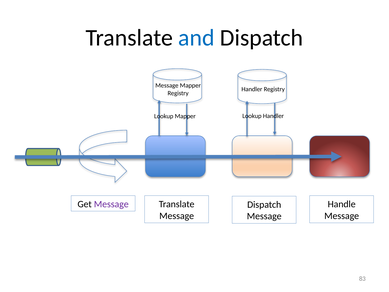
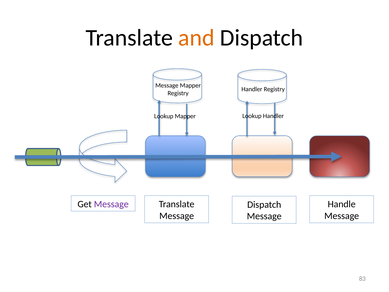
and colour: blue -> orange (196, 38)
